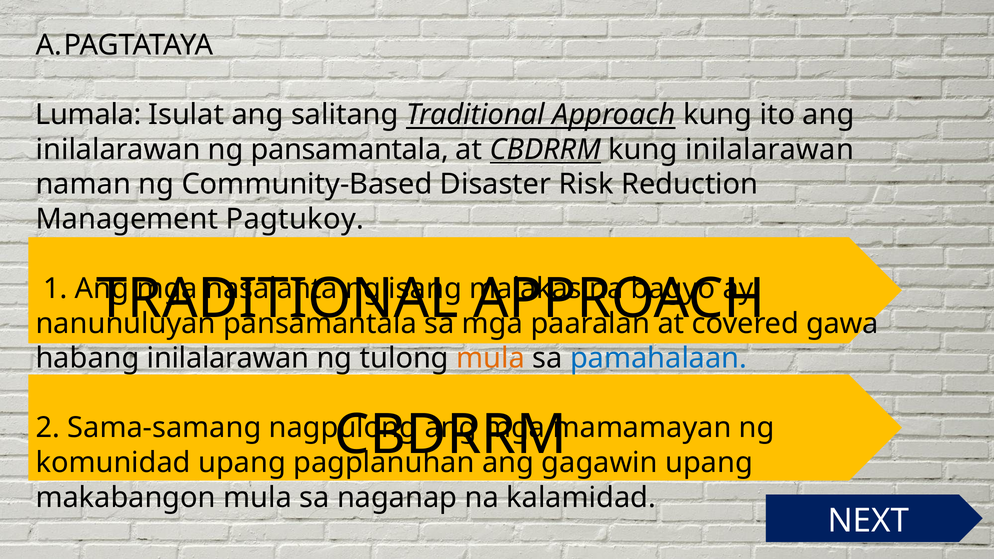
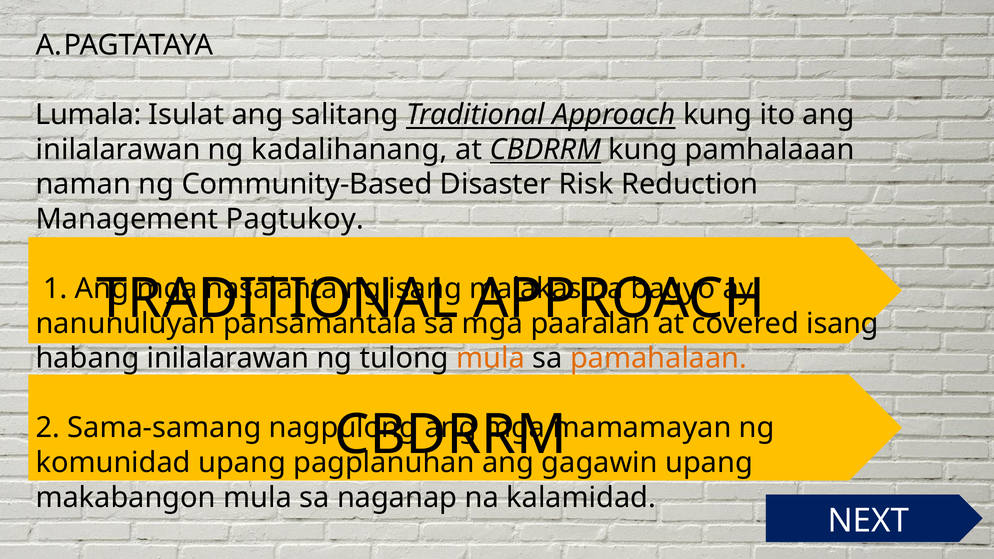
ng pansamantala: pansamantala -> kadalihanang (349, 150)
kung inilalarawan: inilalarawan -> pamhalaaan (770, 150)
gawa: gawa -> isang (843, 324)
pamahalaan colour: blue -> orange (659, 358)
